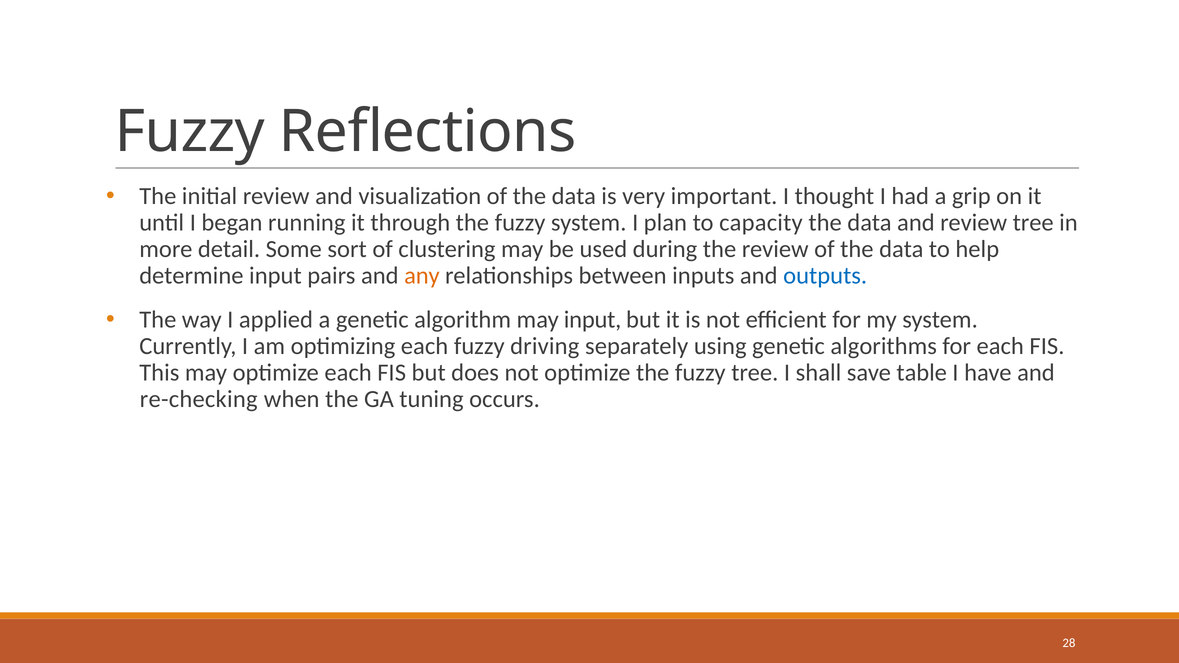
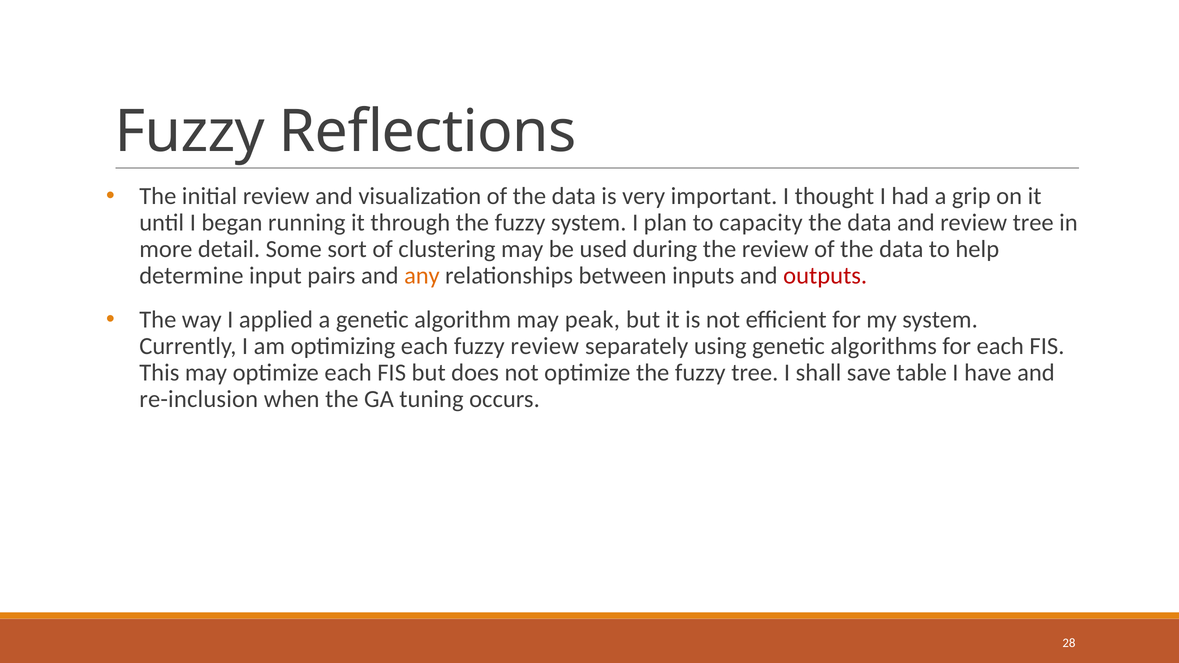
outputs colour: blue -> red (825, 276)
may input: input -> peak (592, 320)
fuzzy driving: driving -> review (545, 346)
re-checking: re-checking -> re-inclusion (199, 399)
